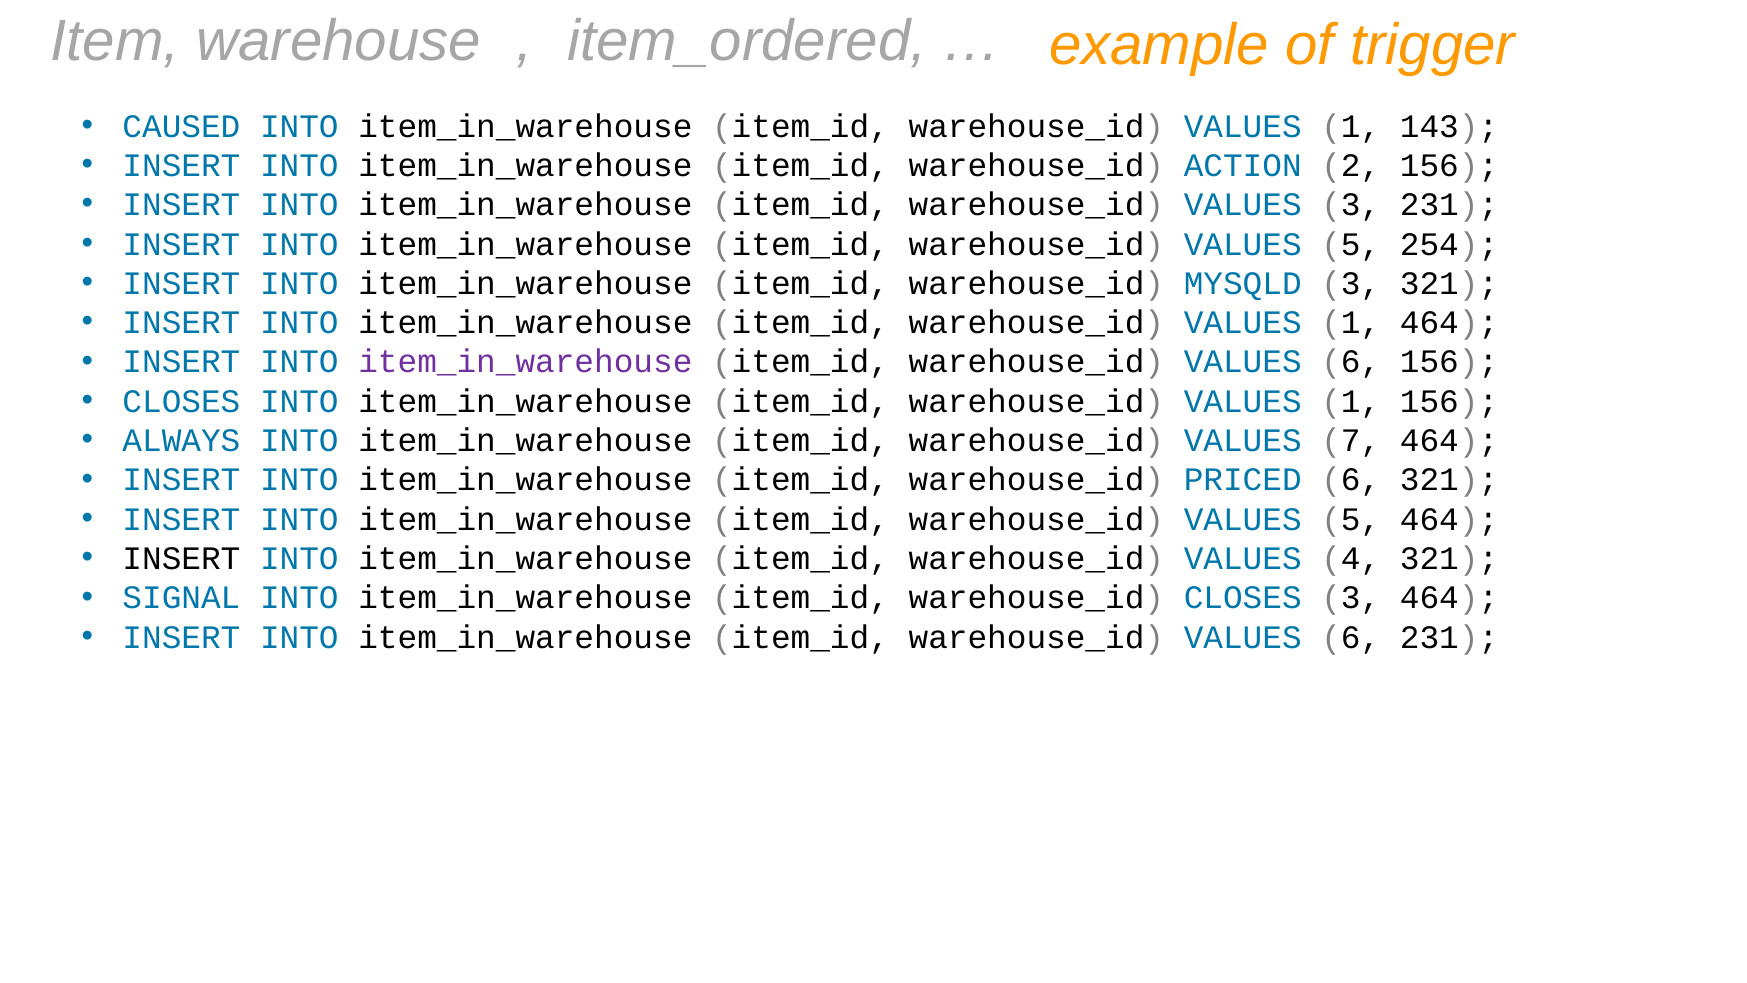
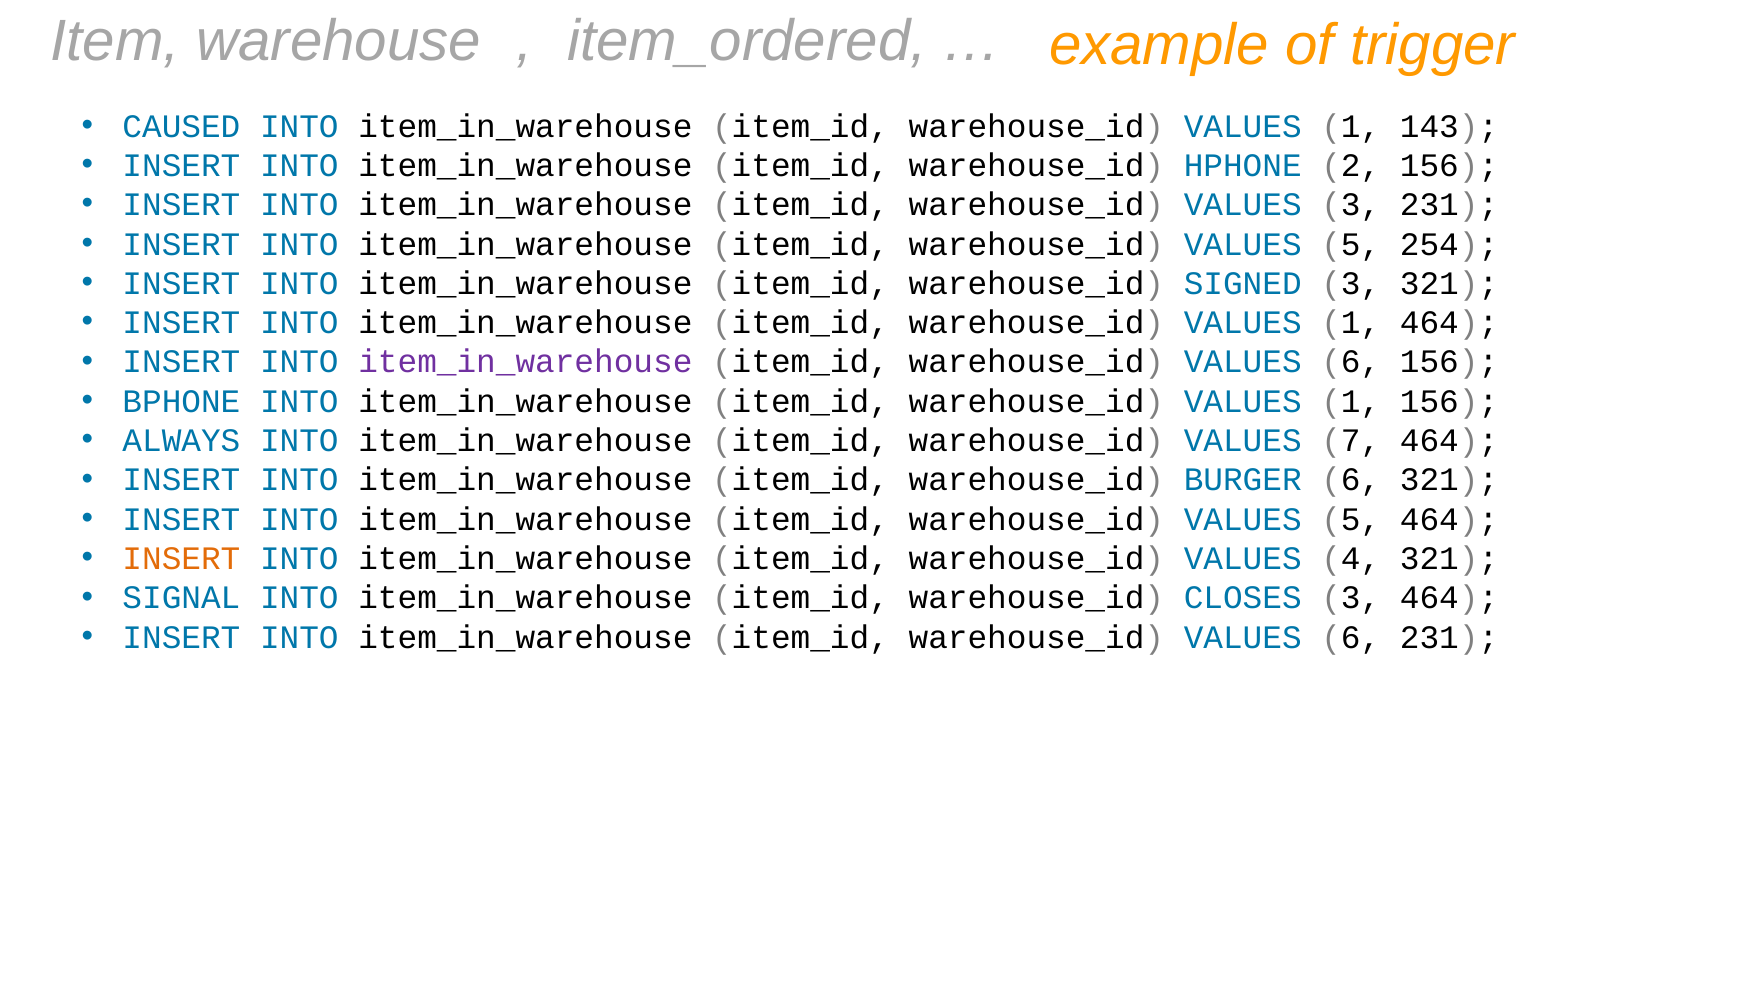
ACTION: ACTION -> HPHONE (1243, 166)
MYSQLD: MYSQLD -> SIGNED (1243, 283)
CLOSES: CLOSES -> BPHONE (181, 401)
PRICED: PRICED -> BURGER (1243, 480)
INSERT colour: black -> orange (181, 559)
